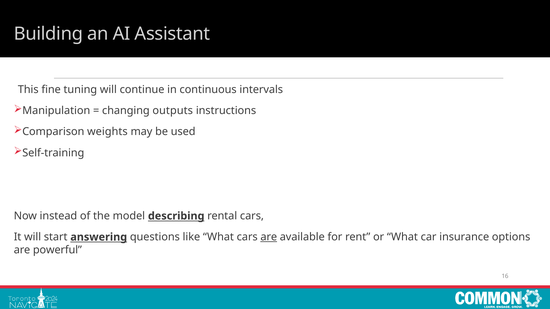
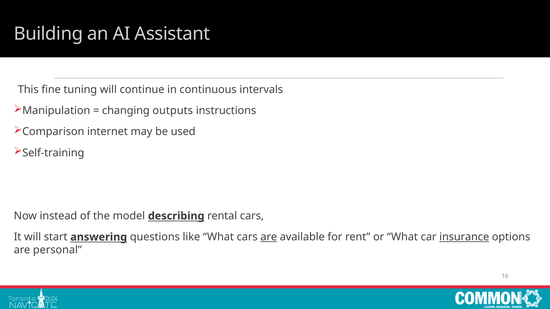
weights: weights -> internet (107, 132)
insurance underline: none -> present (464, 237)
powerful: powerful -> personal (57, 250)
